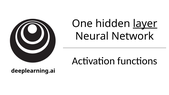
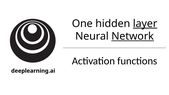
Network underline: none -> present (133, 36)
